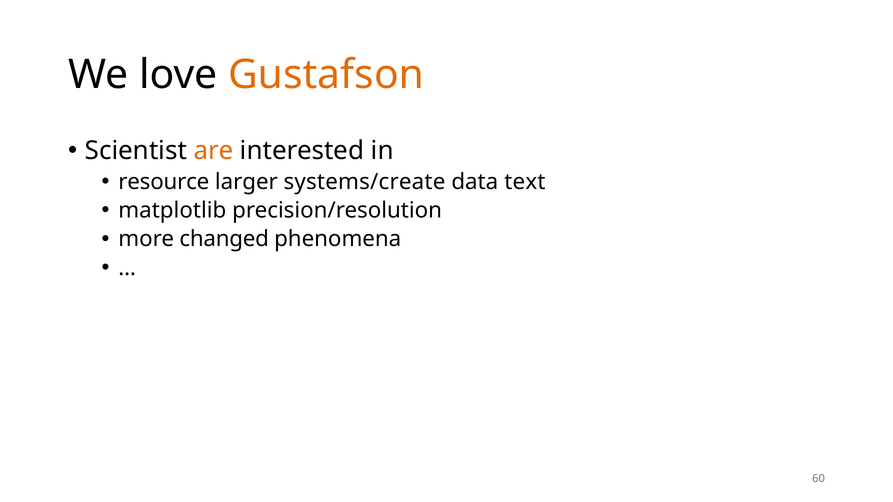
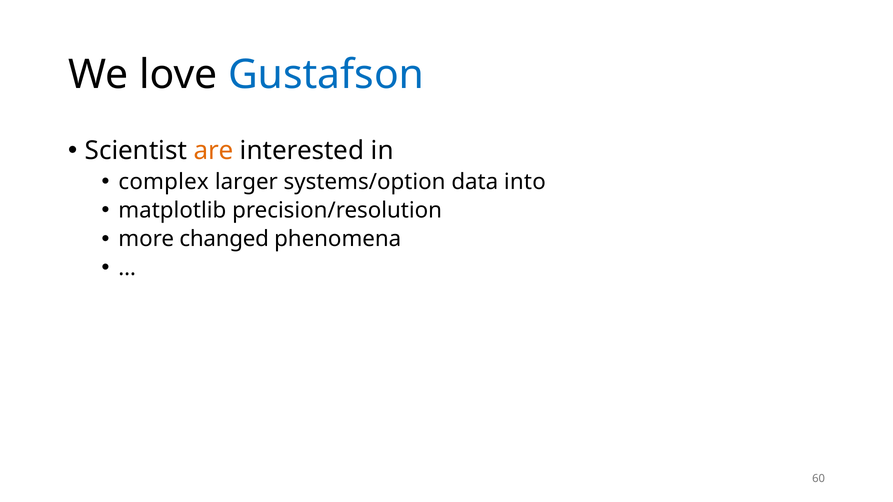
Gustafson colour: orange -> blue (326, 75)
resource: resource -> complex (164, 182)
systems/create: systems/create -> systems/option (365, 182)
text: text -> into (525, 182)
